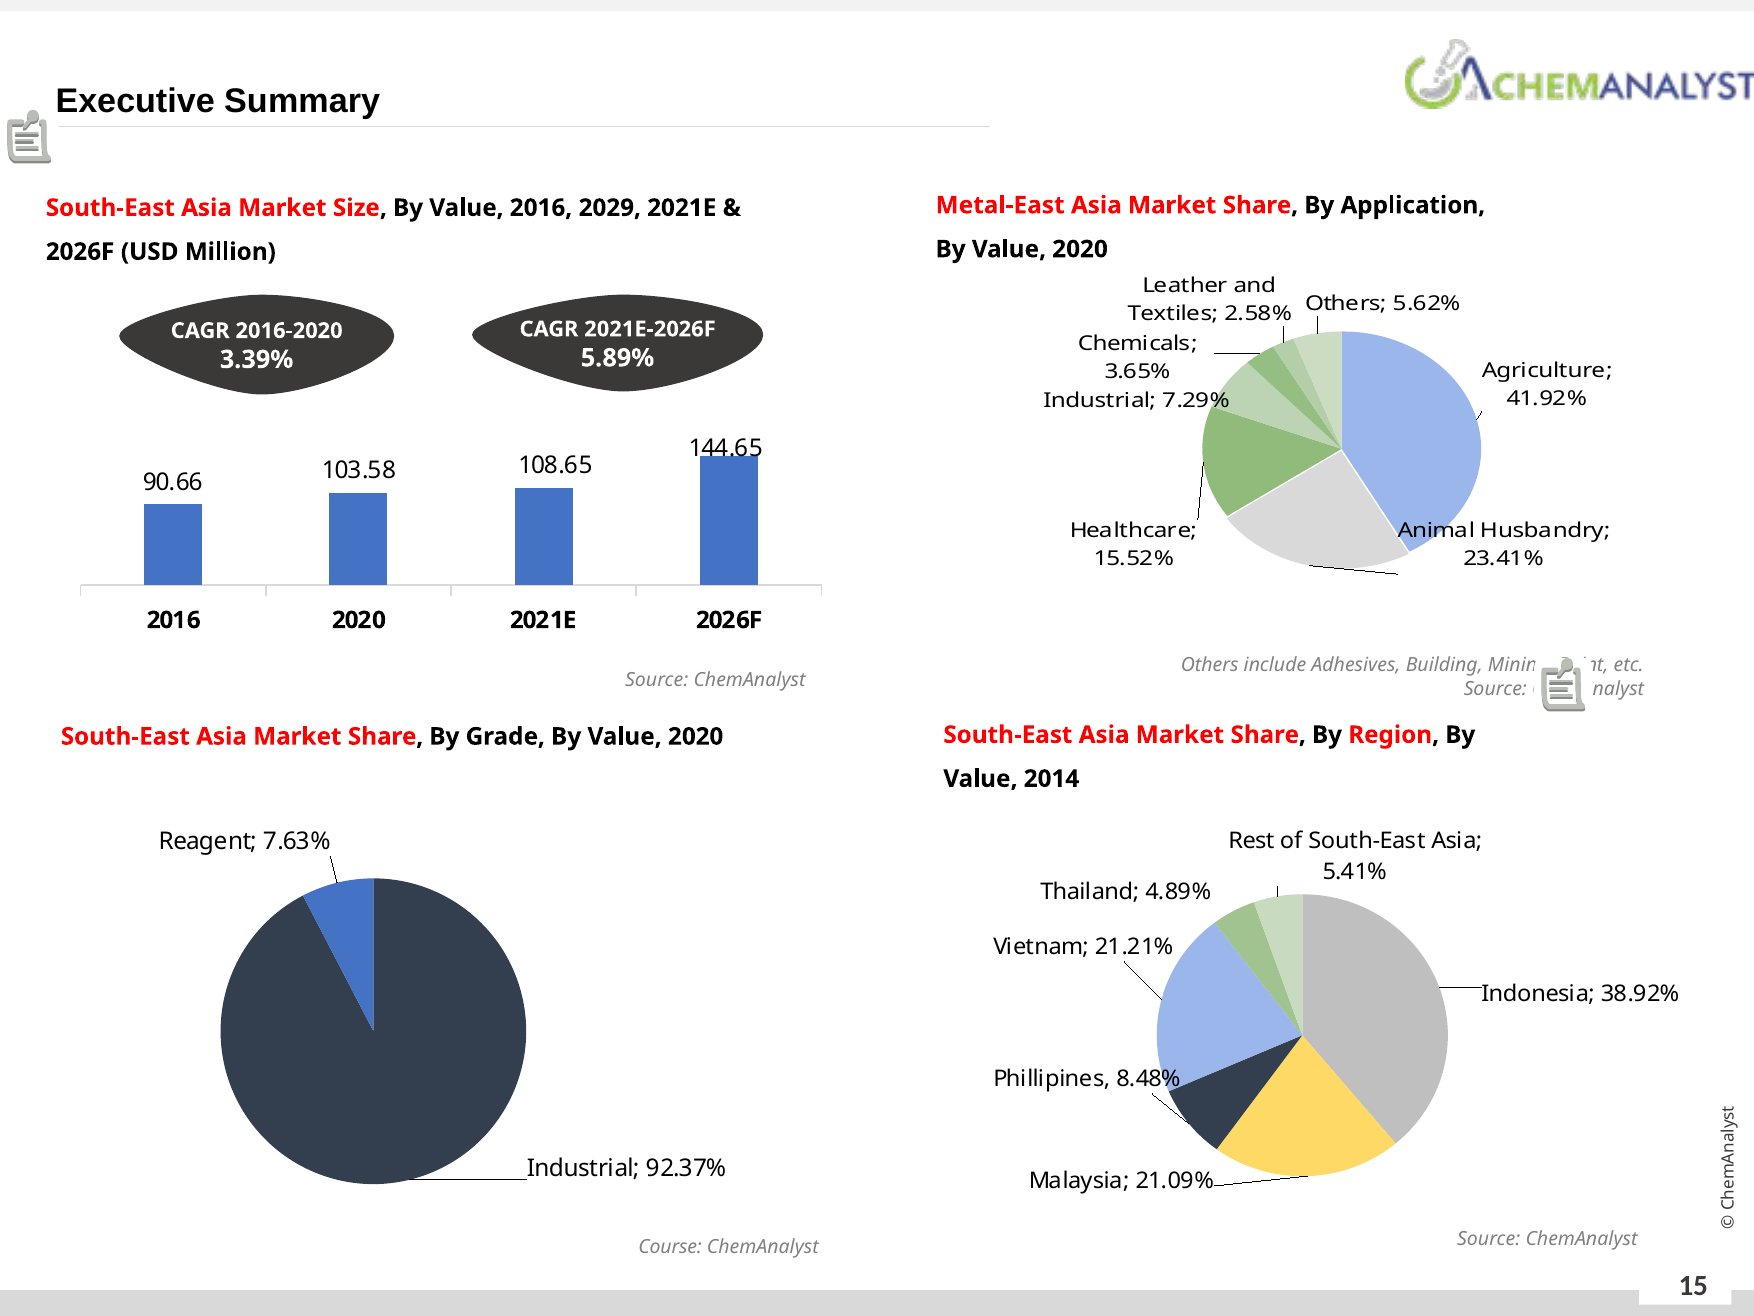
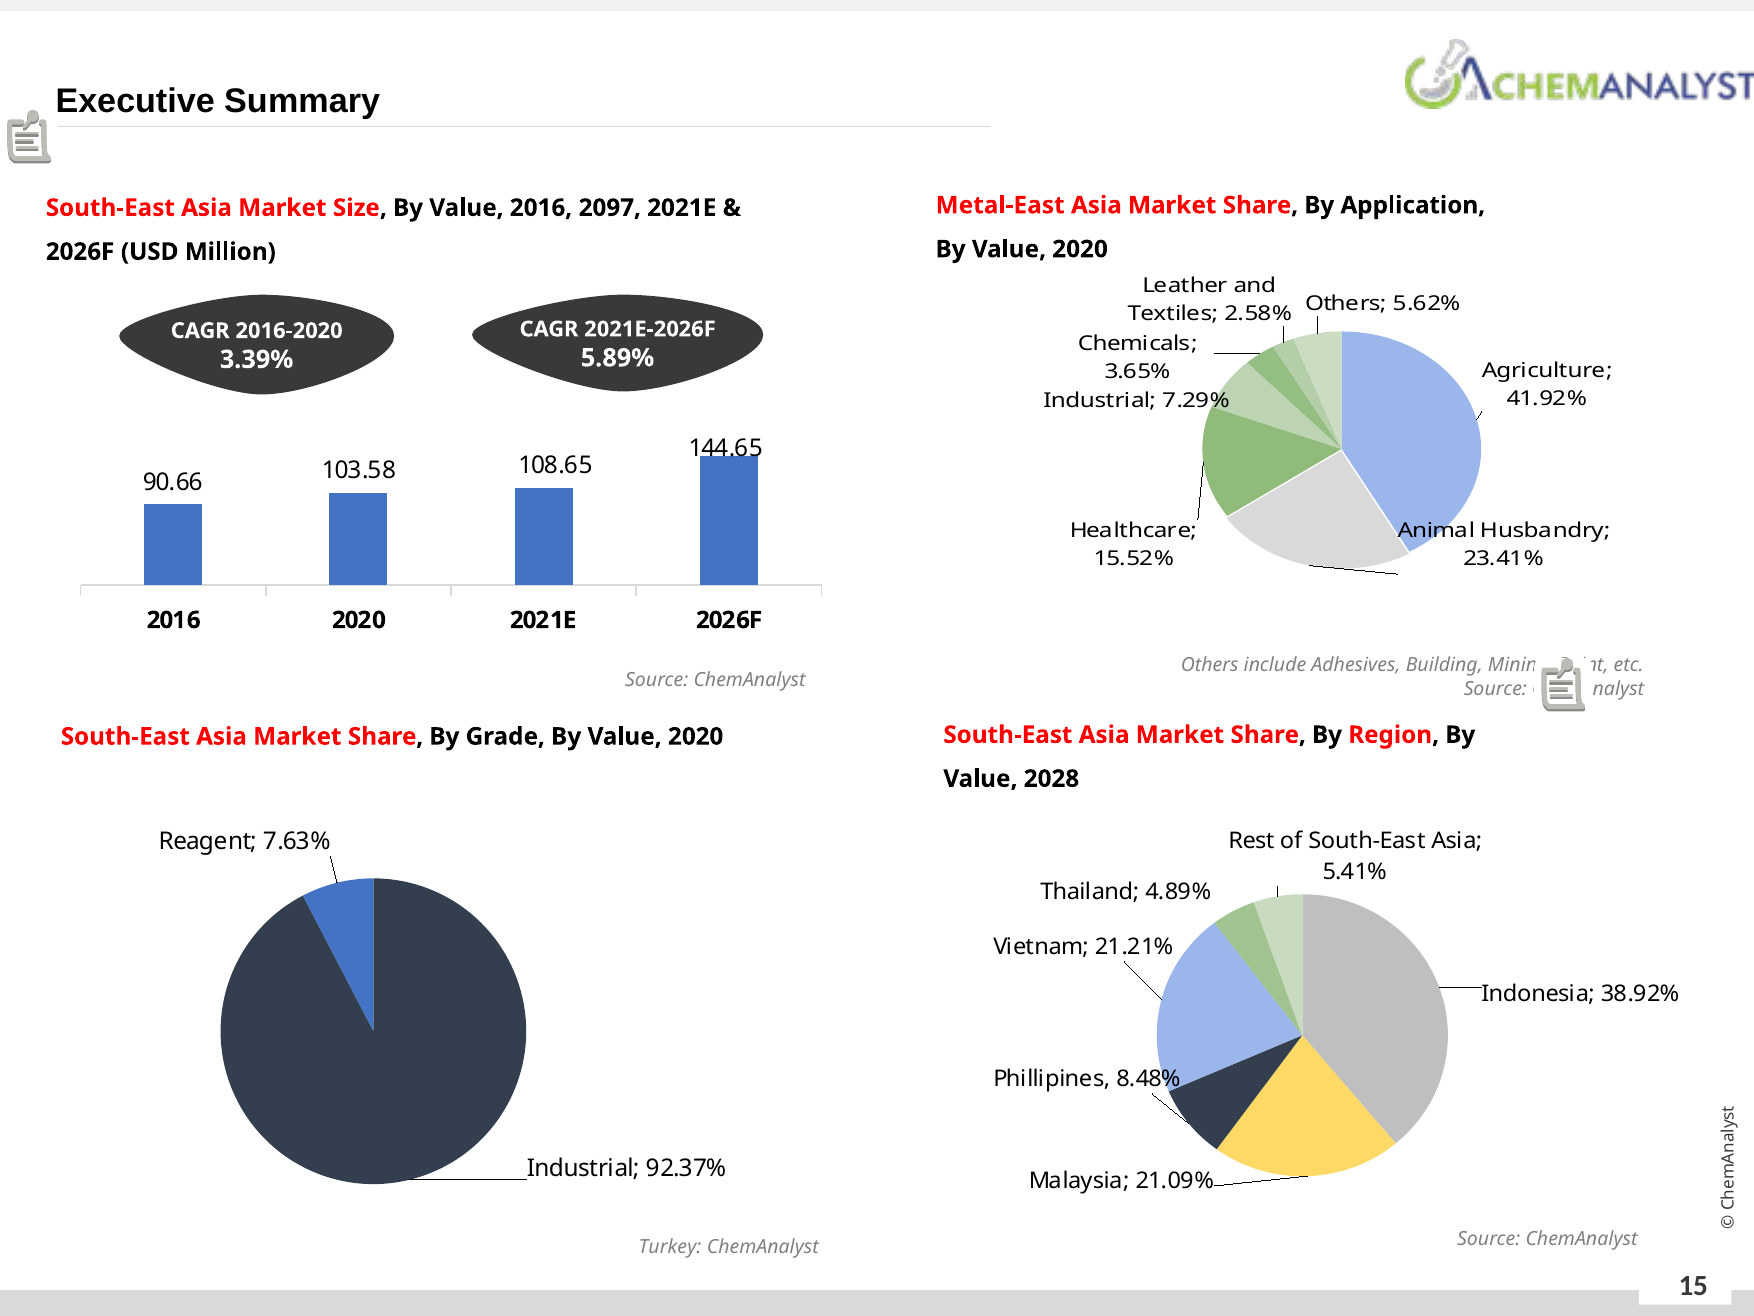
2029: 2029 -> 2097 (610, 208)
2014: 2014 -> 2028 (1051, 778)
Course: Course -> Turkey (670, 1247)
